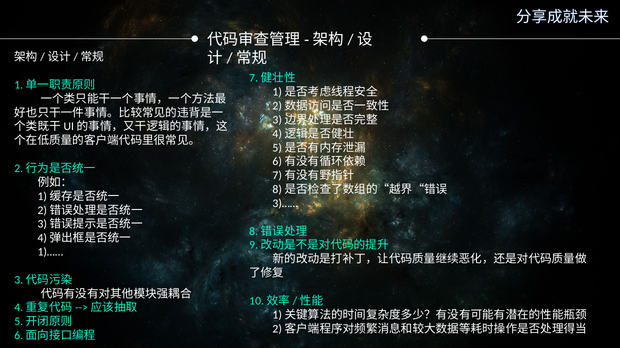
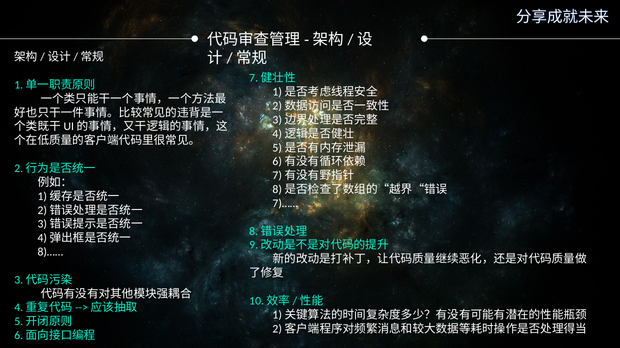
3)……: 3)…… -> 7)…… (285, 204)
1)……: 1)…… -> 8)…… (50, 252)
